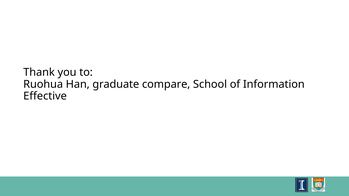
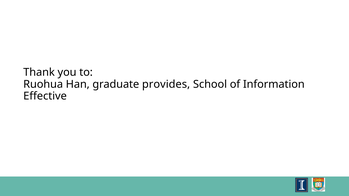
compare: compare -> provides (166, 84)
